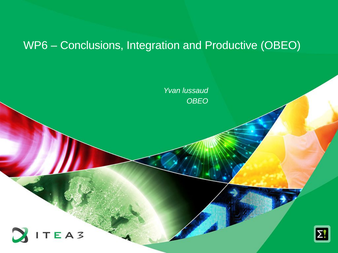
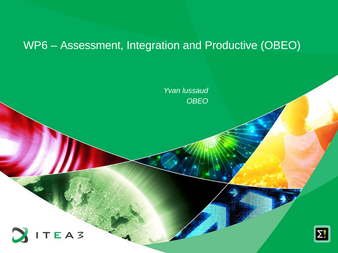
Conclusions: Conclusions -> Assessment (92, 45)
